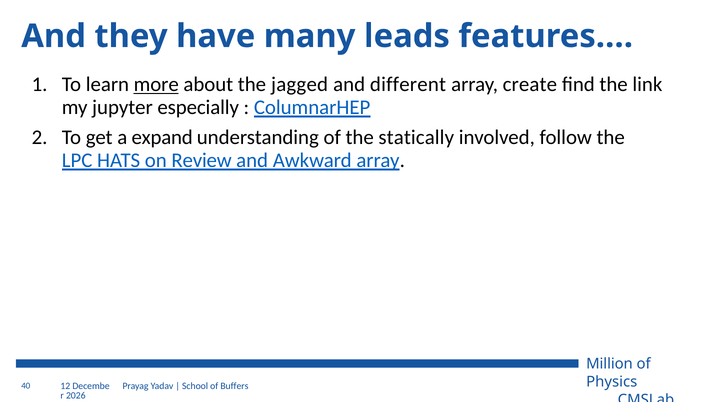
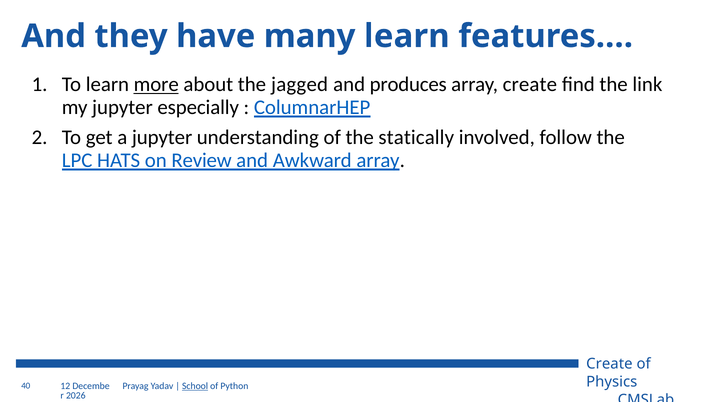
many leads: leads -> learn (407, 36)
different: different -> produces (408, 85)
a expand: expand -> jupyter (162, 138)
Million: Million -> Create (609, 364)
School underline: none -> present (195, 386)
Buffers: Buffers -> Python (234, 386)
